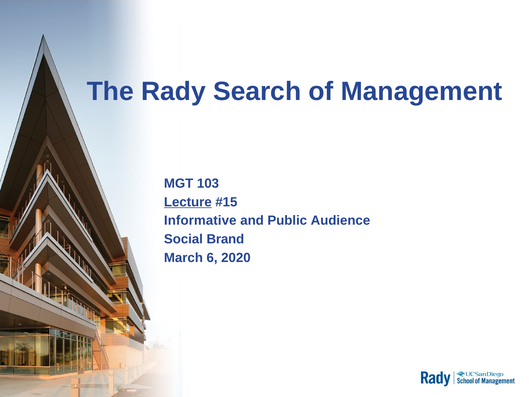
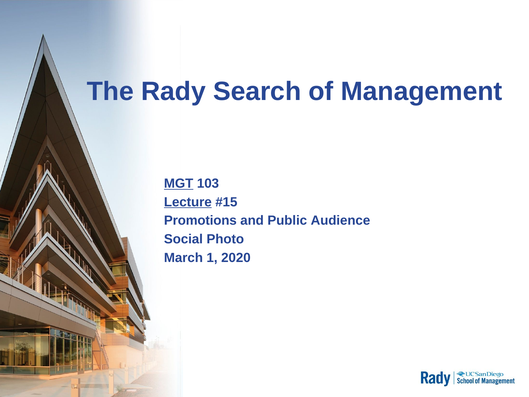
MGT underline: none -> present (179, 183)
Informative: Informative -> Promotions (200, 220)
Brand: Brand -> Photo (225, 239)
6: 6 -> 1 (212, 257)
